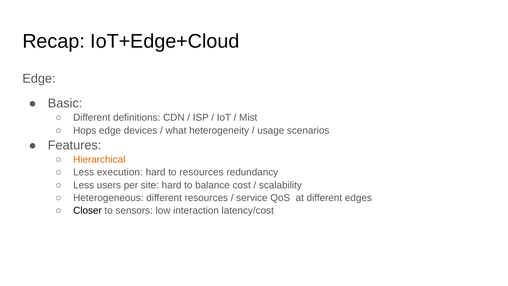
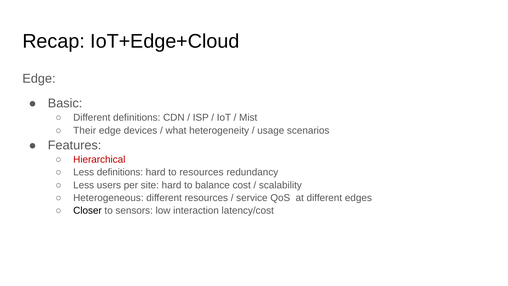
Hops: Hops -> Their (85, 130)
Hierarchical colour: orange -> red (99, 159)
Less execution: execution -> definitions (120, 172)
